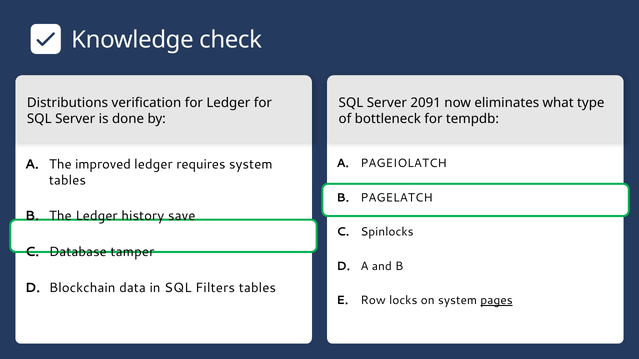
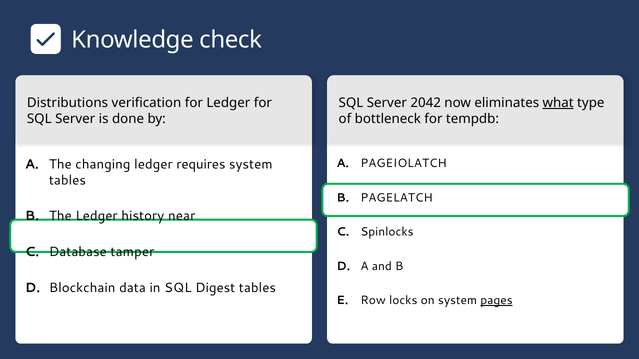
2091: 2091 -> 2042 (426, 103)
what underline: none -> present (558, 103)
improved: improved -> changing (103, 164)
save: save -> near (182, 216)
Filters: Filters -> Digest (215, 288)
